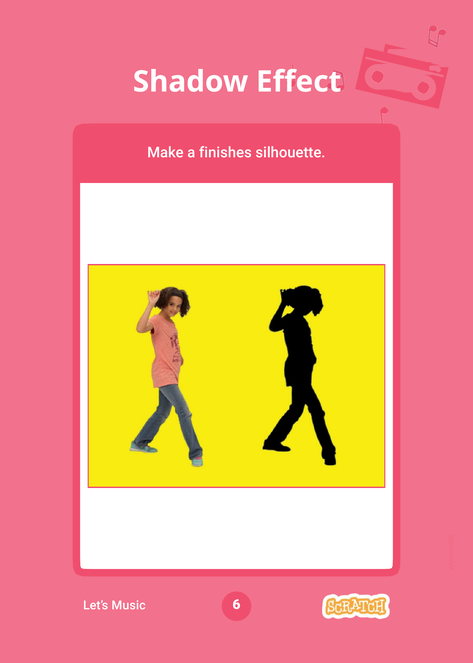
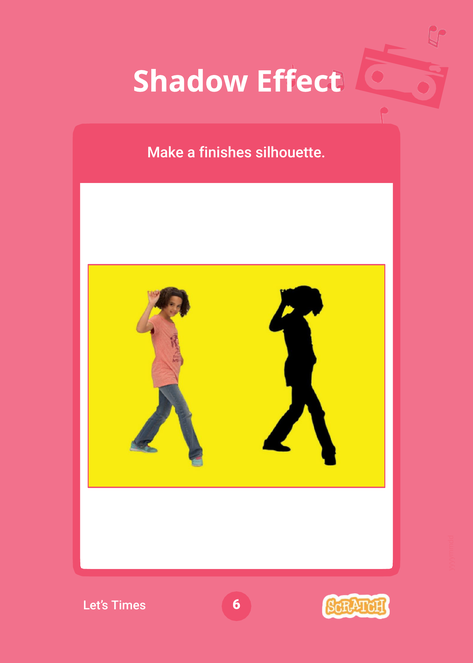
Music: Music -> Times (129, 605)
